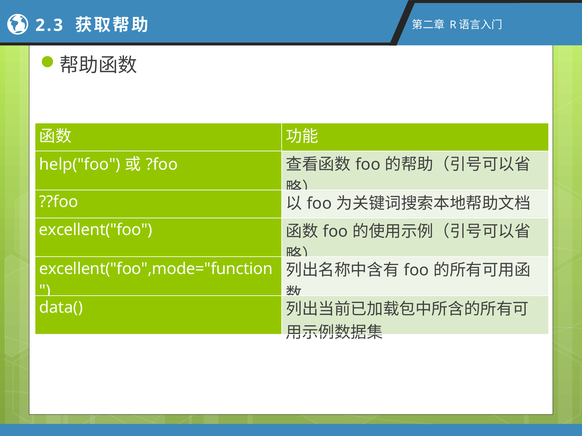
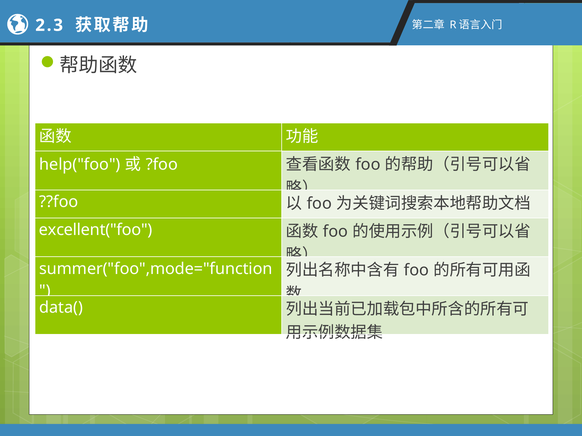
excellent("foo",mode="function: excellent("foo",mode="function -> summer("foo",mode="function (156, 269)
